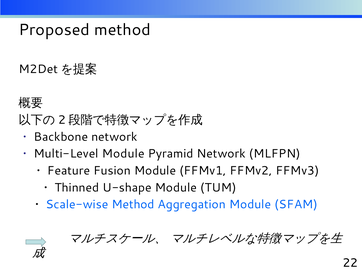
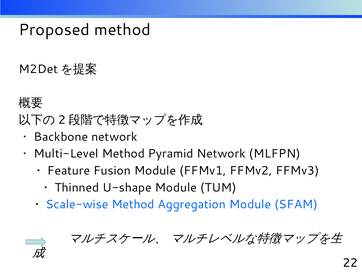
Module: Module -> Method (123, 153)
